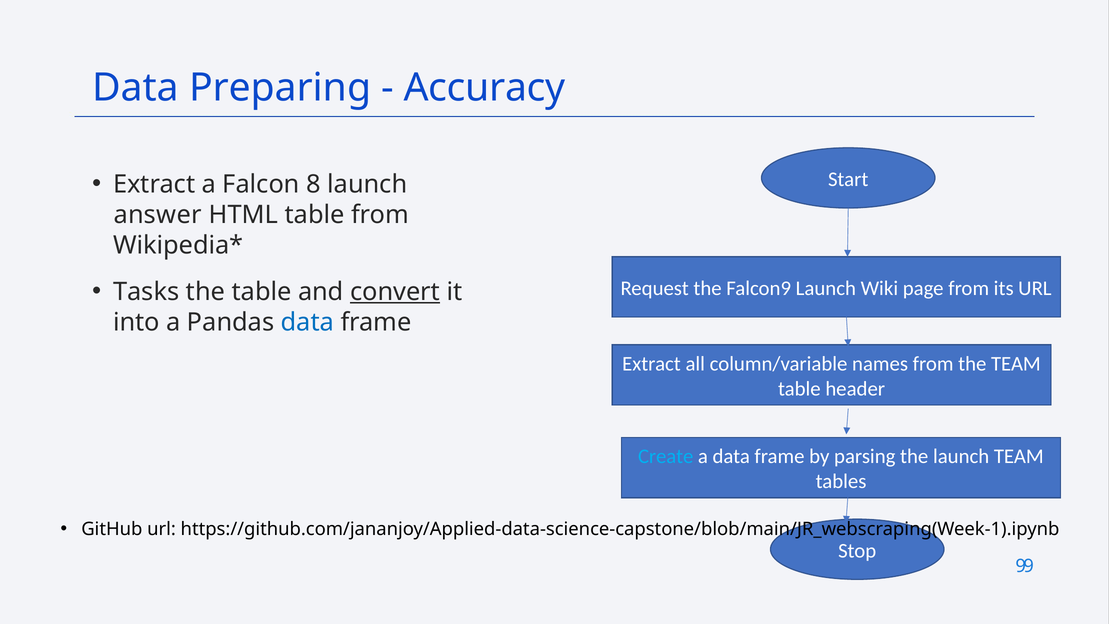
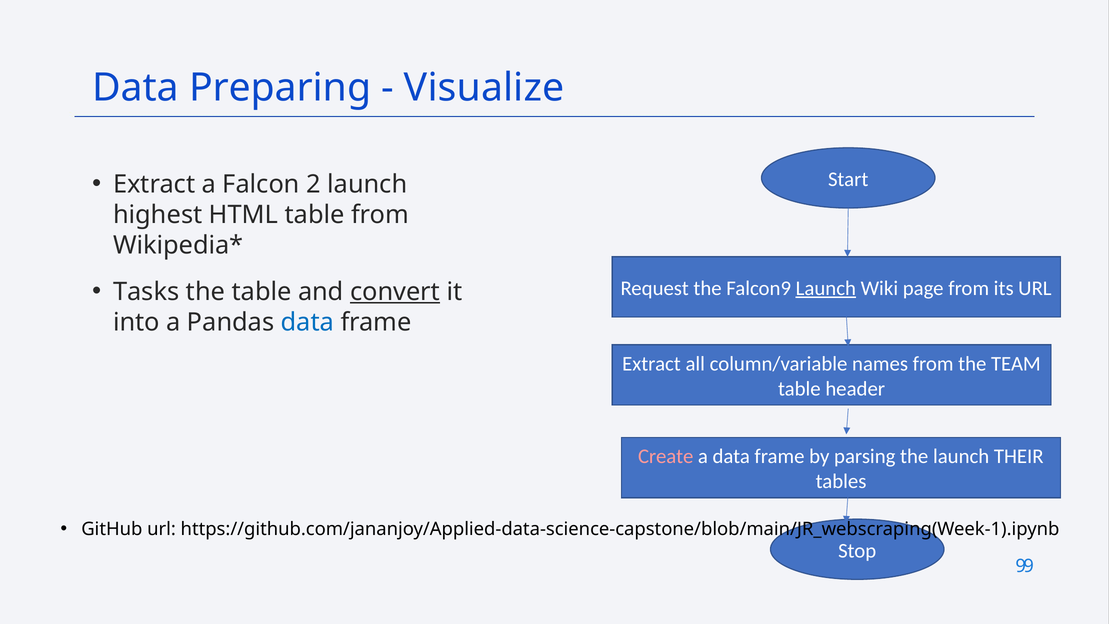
Accuracy: Accuracy -> Visualize (484, 88)
8: 8 -> 2 (313, 184)
answer: answer -> highest (158, 215)
Launch underline: none -> present (826, 288)
Create colour: light blue -> pink (666, 456)
launch TEAM: TEAM -> THEIR (1019, 456)
